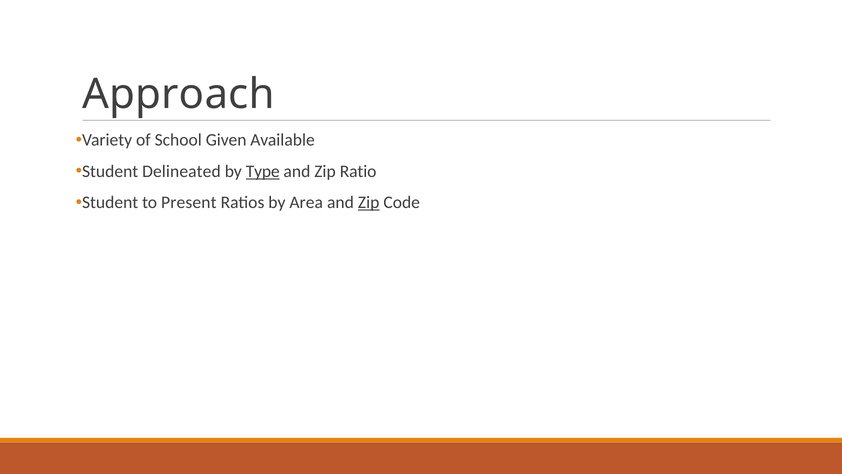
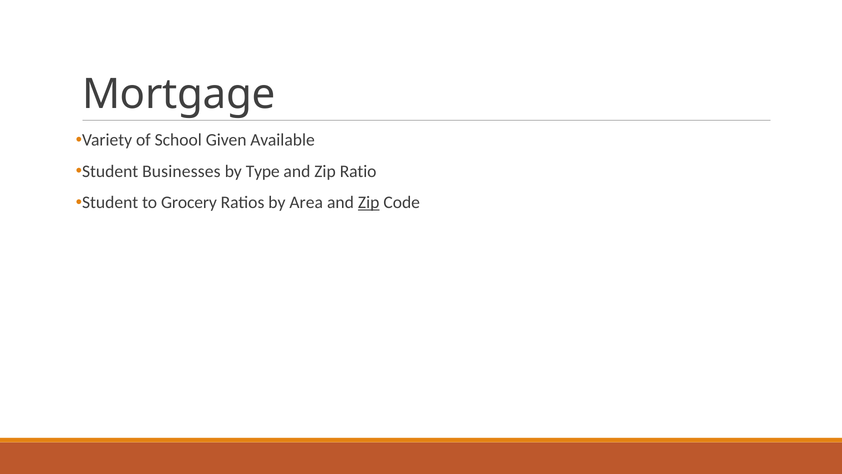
Approach: Approach -> Mortgage (179, 94)
Delineated: Delineated -> Businesses (181, 171)
Type underline: present -> none (263, 171)
Present: Present -> Grocery (189, 202)
